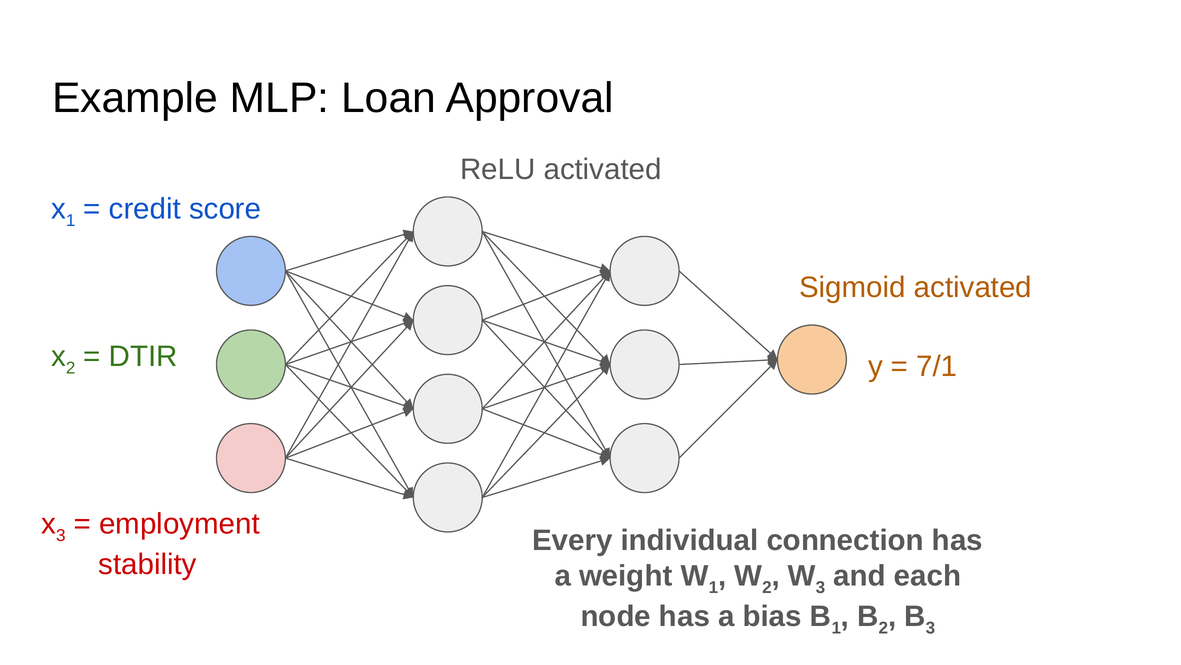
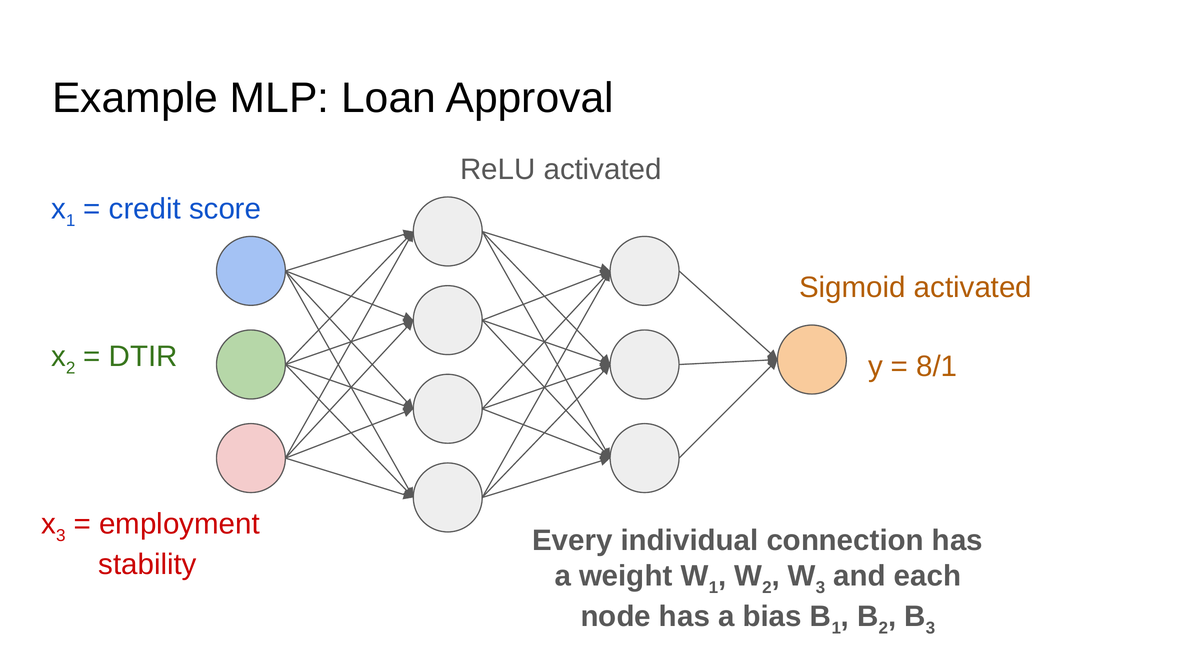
7/1: 7/1 -> 8/1 (937, 366)
